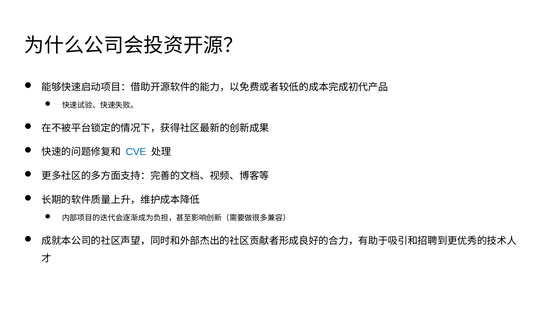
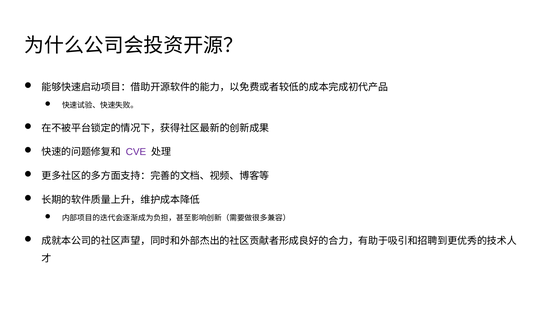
CVE colour: blue -> purple (136, 152)
